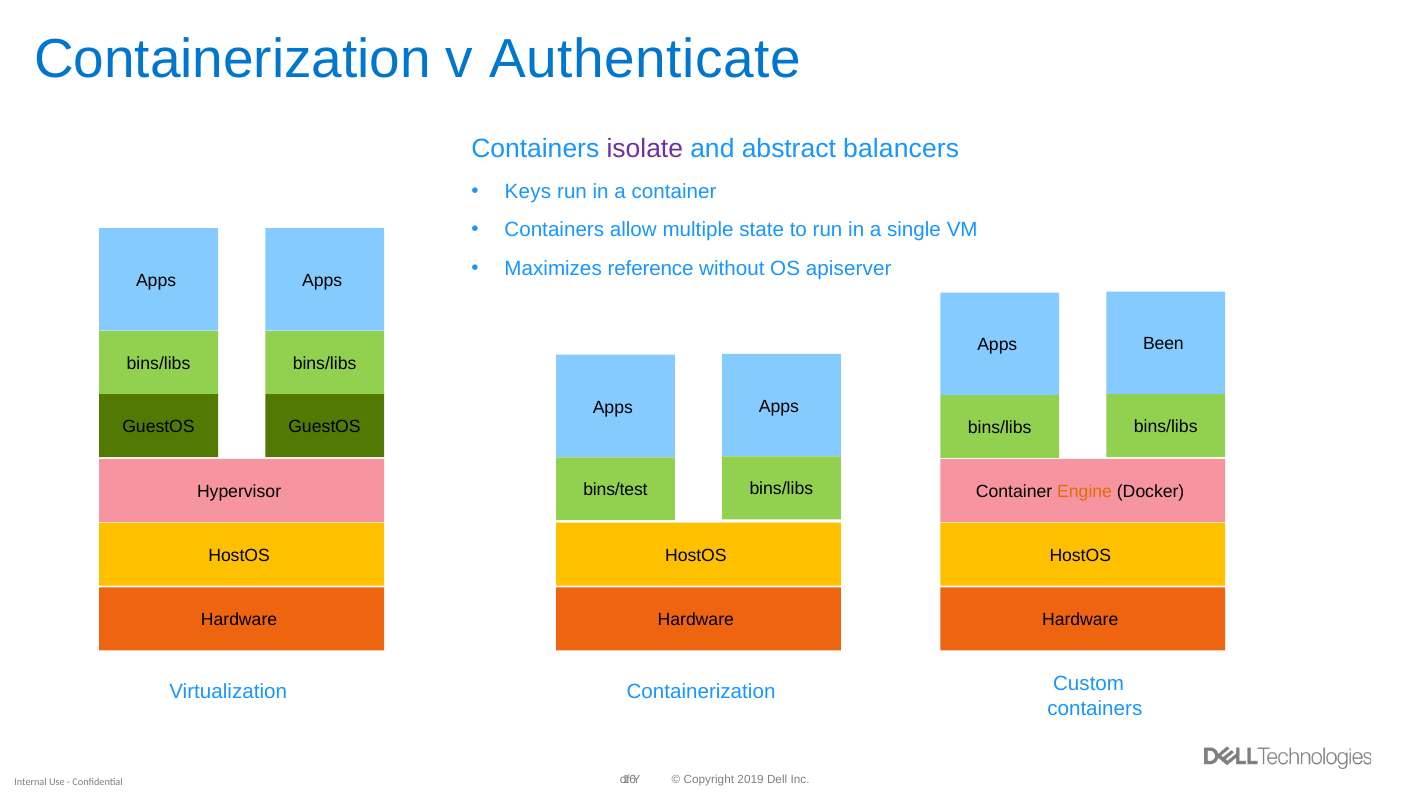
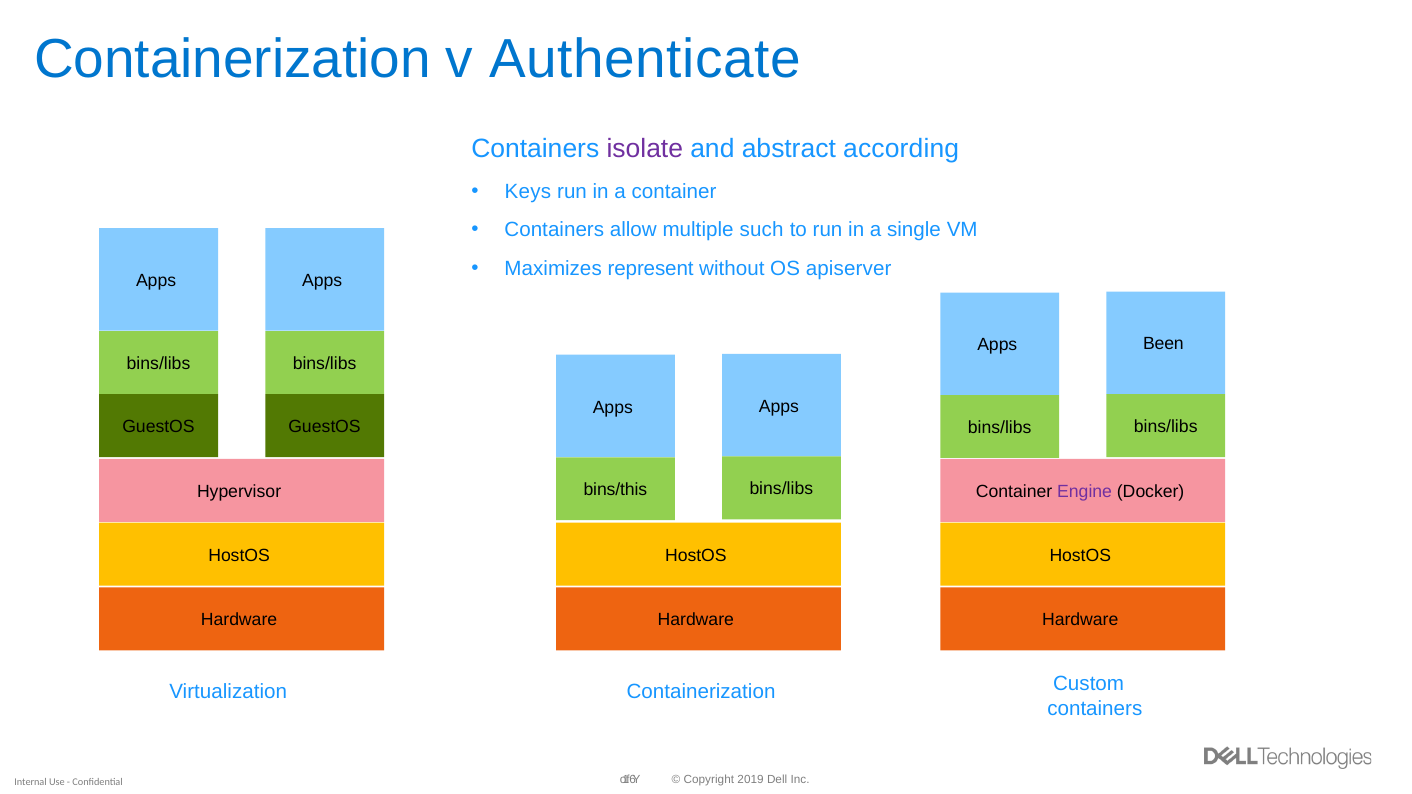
balancers: balancers -> according (901, 149)
state: state -> such (762, 230)
reference: reference -> represent (651, 269)
bins/test: bins/test -> bins/this (615, 490)
Engine colour: orange -> purple (1085, 492)
